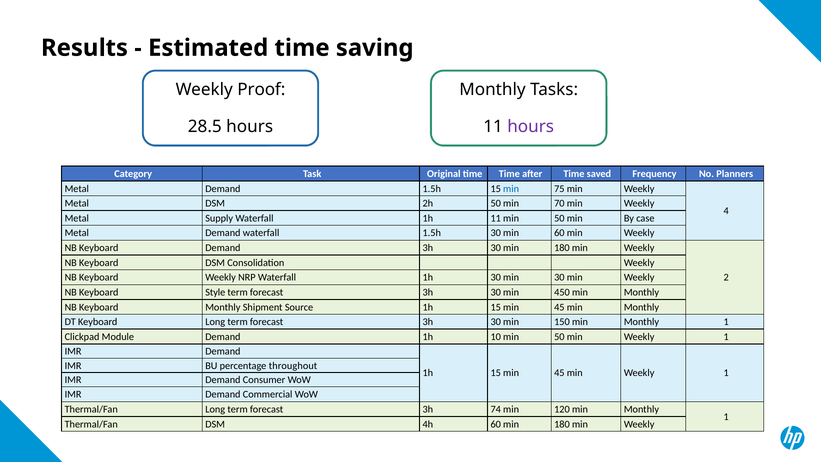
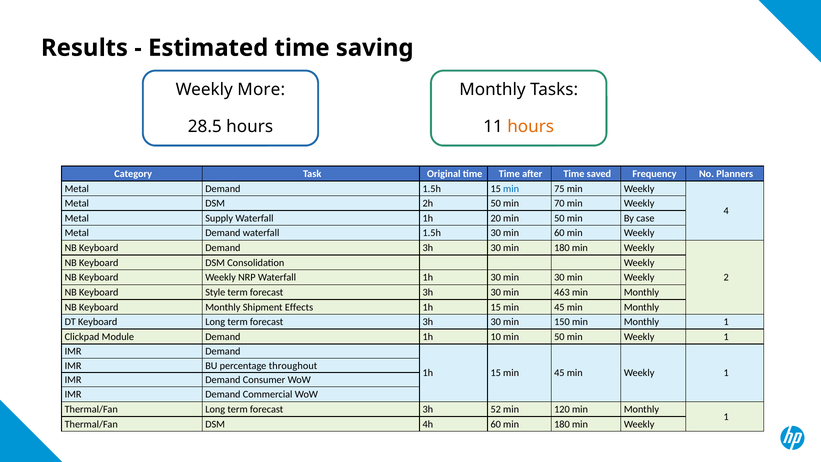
Proof: Proof -> More (261, 89)
hours colour: purple -> orange (531, 126)
1h 11: 11 -> 20 (496, 218)
450: 450 -> 463 (562, 292)
Source: Source -> Effects (299, 307)
74: 74 -> 52 (496, 409)
